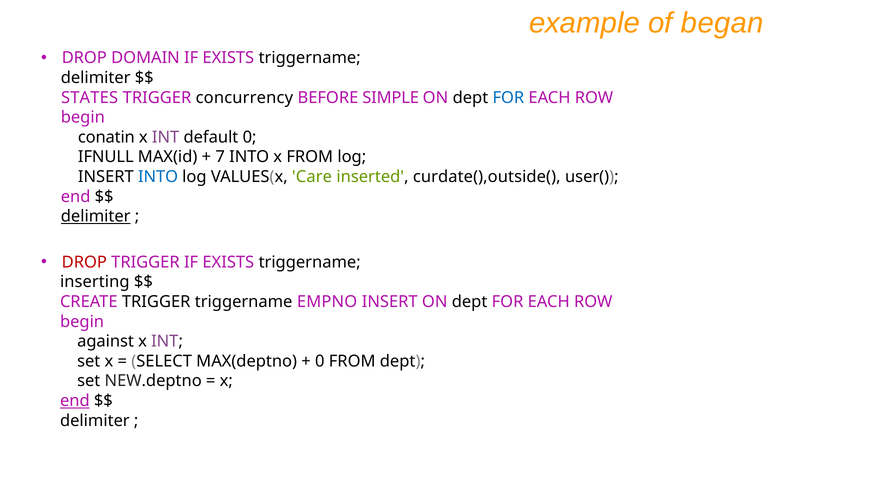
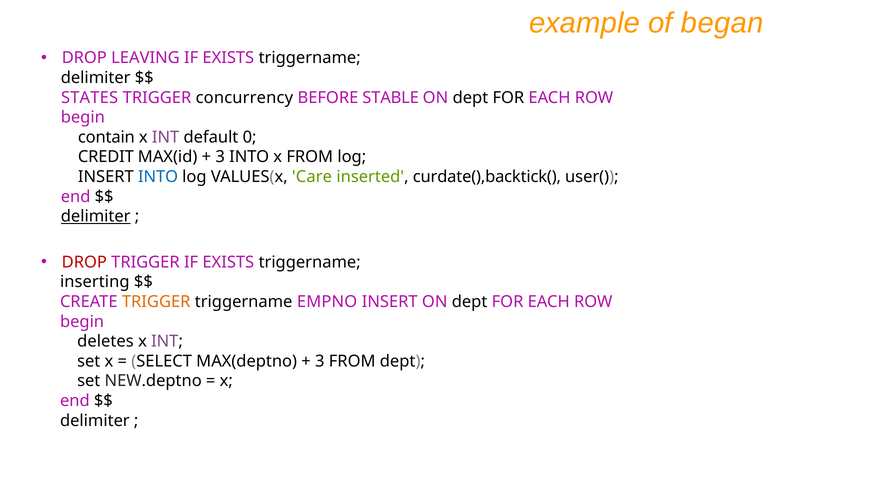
DOMAIN: DOMAIN -> LEAVING (145, 58)
SIMPLE: SIMPLE -> STABLE (391, 98)
FOR colour: blue -> black (508, 98)
conatin: conatin -> contain (106, 137)
IFNULL: IFNULL -> CREDIT (106, 157)
7: 7 -> 3 (220, 157)
curdate(),outside(: curdate(),outside( -> curdate(),backtick( (487, 177)
TRIGGER colour: black -> orange (156, 302)
against: against -> deletes (105, 342)
0: 0 -> 3 (320, 362)
end underline: present -> none (75, 401)
